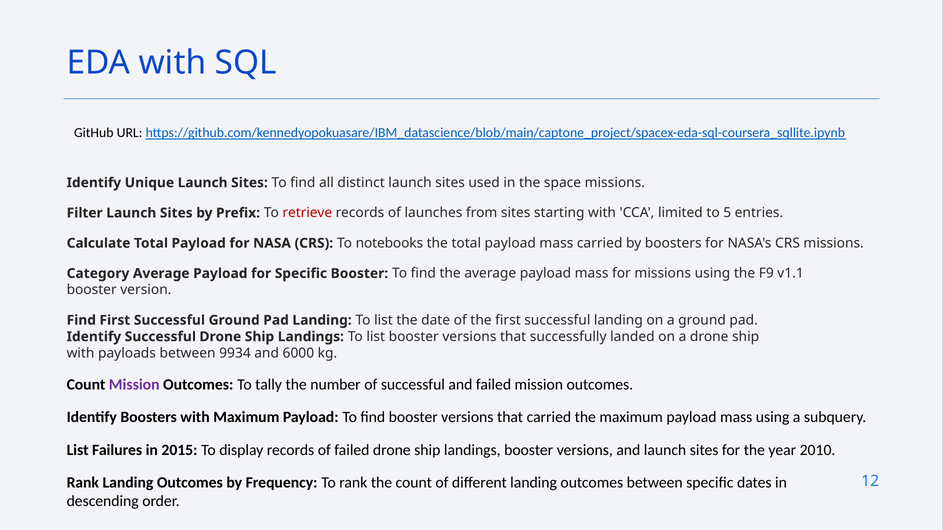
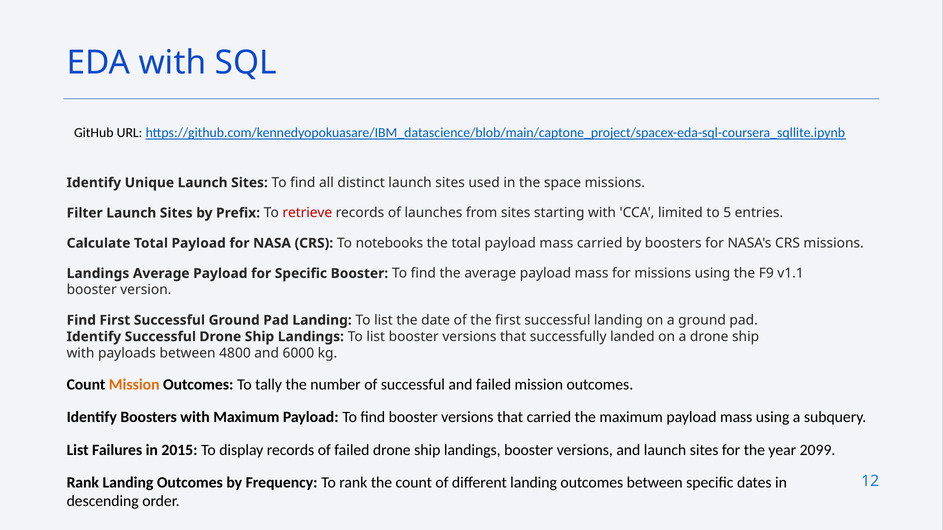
Category: Category -> Landings (98, 274)
9934: 9934 -> 4800 (235, 353)
Mission colour: purple -> orange (134, 385)
2010: 2010 -> 2099 (818, 450)
